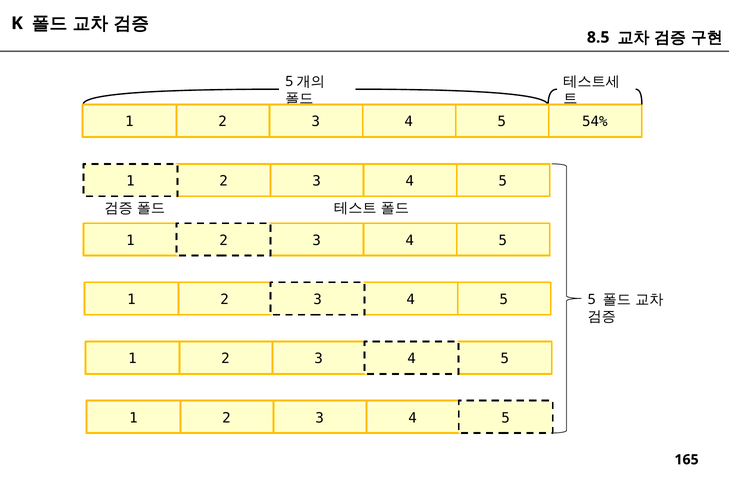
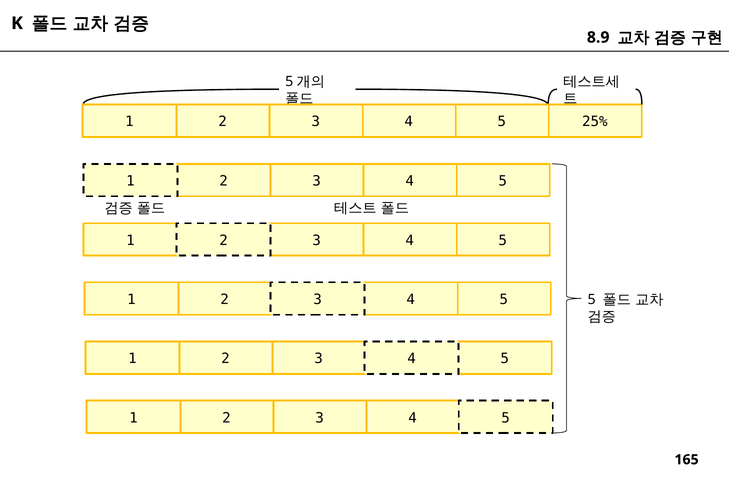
8.5: 8.5 -> 8.9 (598, 37)
54%: 54% -> 25% (595, 122)
